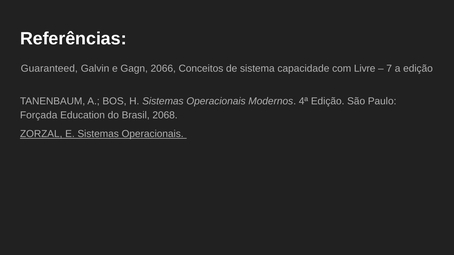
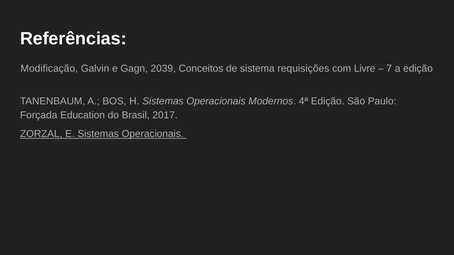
Guaranteed: Guaranteed -> Modificação (49, 68)
2066: 2066 -> 2039 (163, 68)
capacidade: capacidade -> requisições (303, 68)
2068: 2068 -> 2017 (165, 115)
